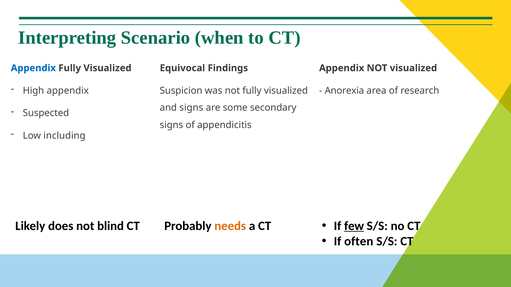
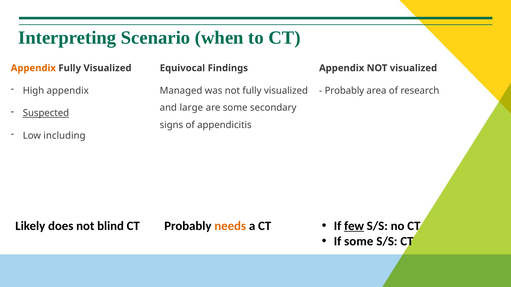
Appendix colour: blue -> orange (33, 68)
Suspicion: Suspicion -> Managed (181, 91)
Anorexia: Anorexia -> Probably (344, 91)
and signs: signs -> large (191, 108)
Suspected underline: none -> present (46, 113)
If often: often -> some (359, 242)
